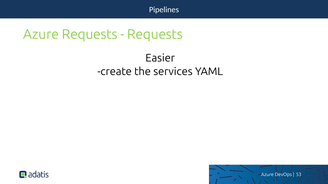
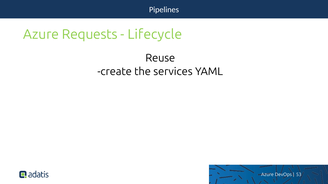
Requests: Requests -> Lifecycle (155, 35)
Easier: Easier -> Reuse (160, 58)
